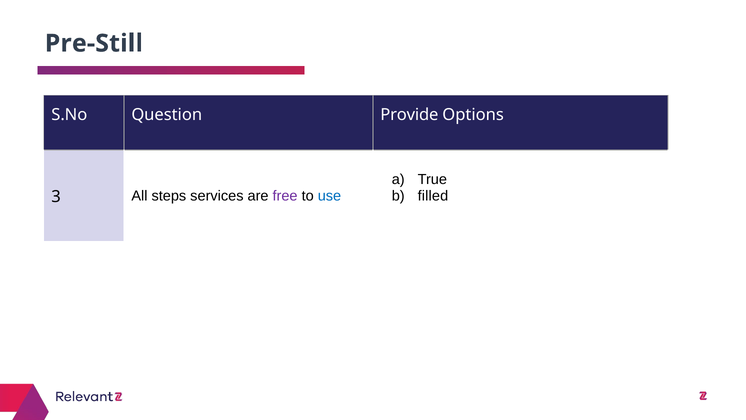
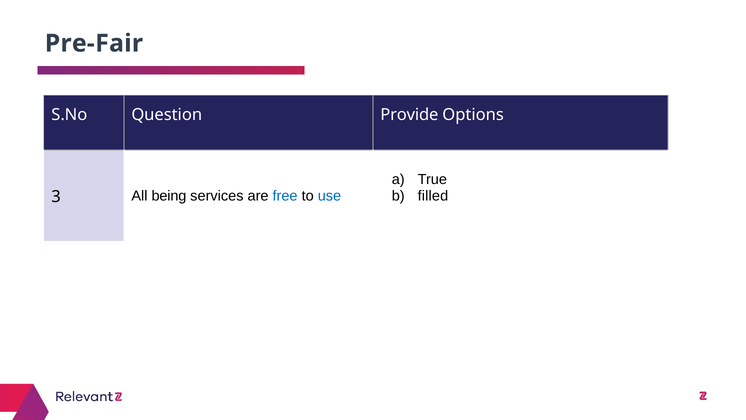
Pre-Still: Pre-Still -> Pre-Fair (94, 43)
steps: steps -> being (169, 196)
free colour: purple -> blue (285, 196)
